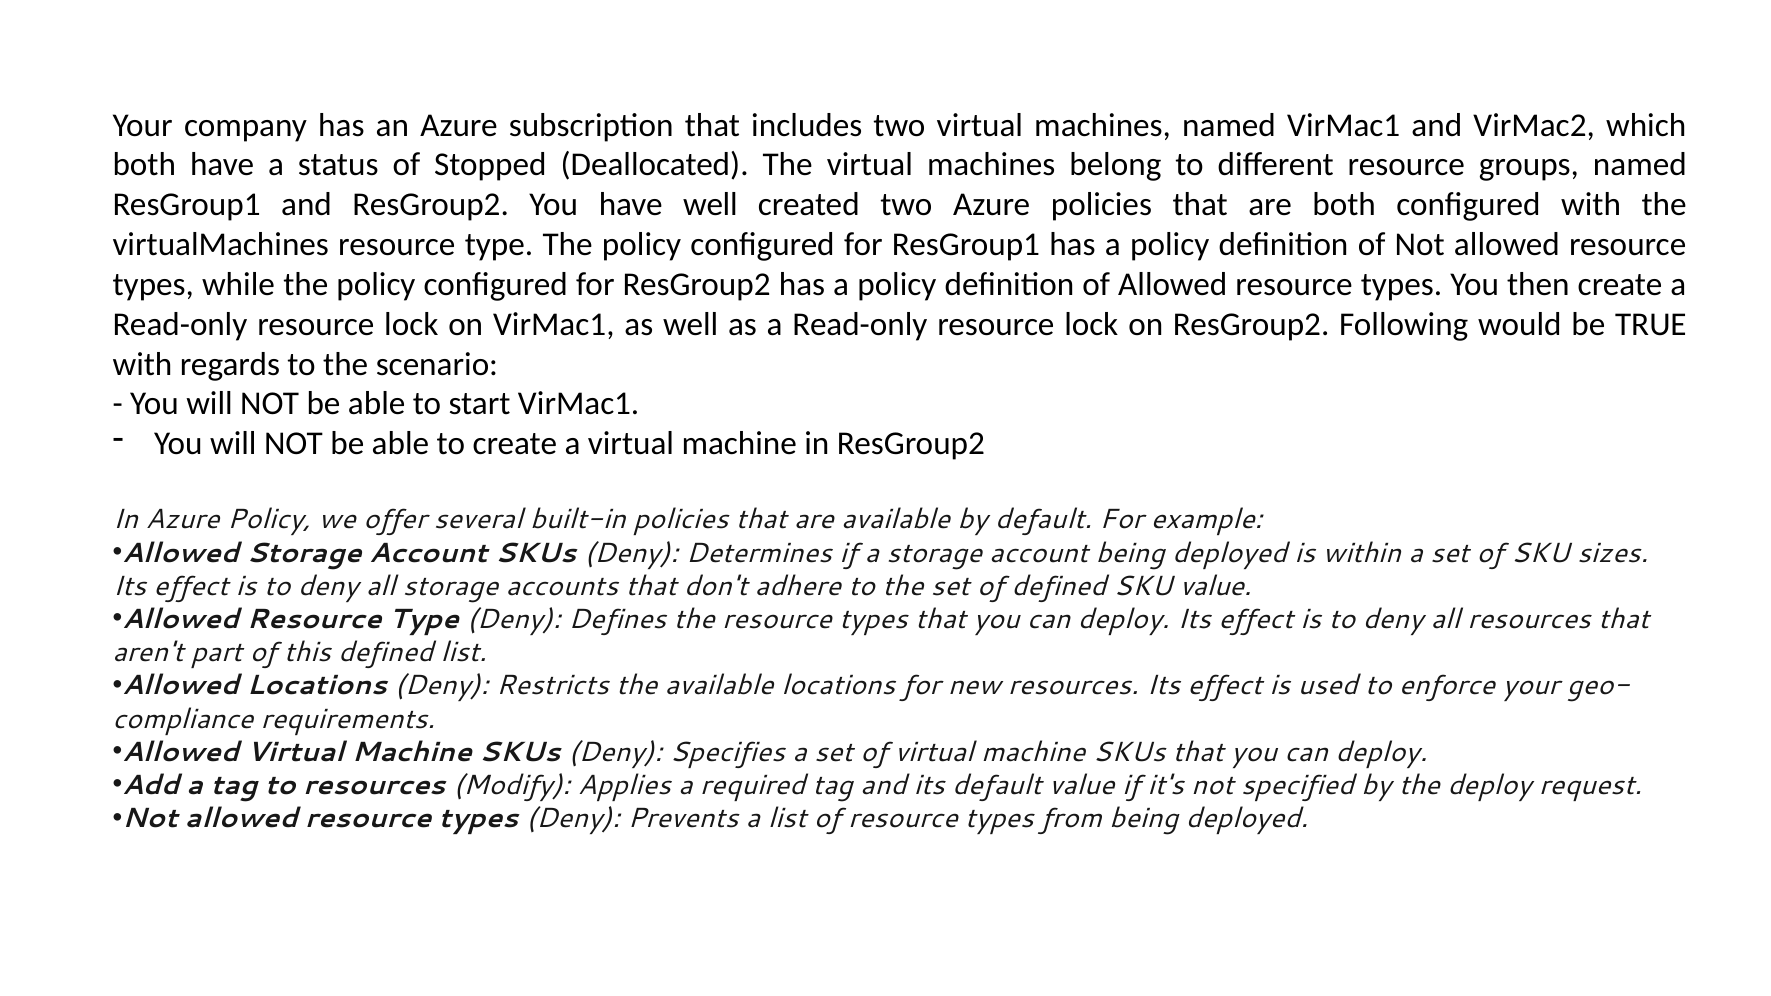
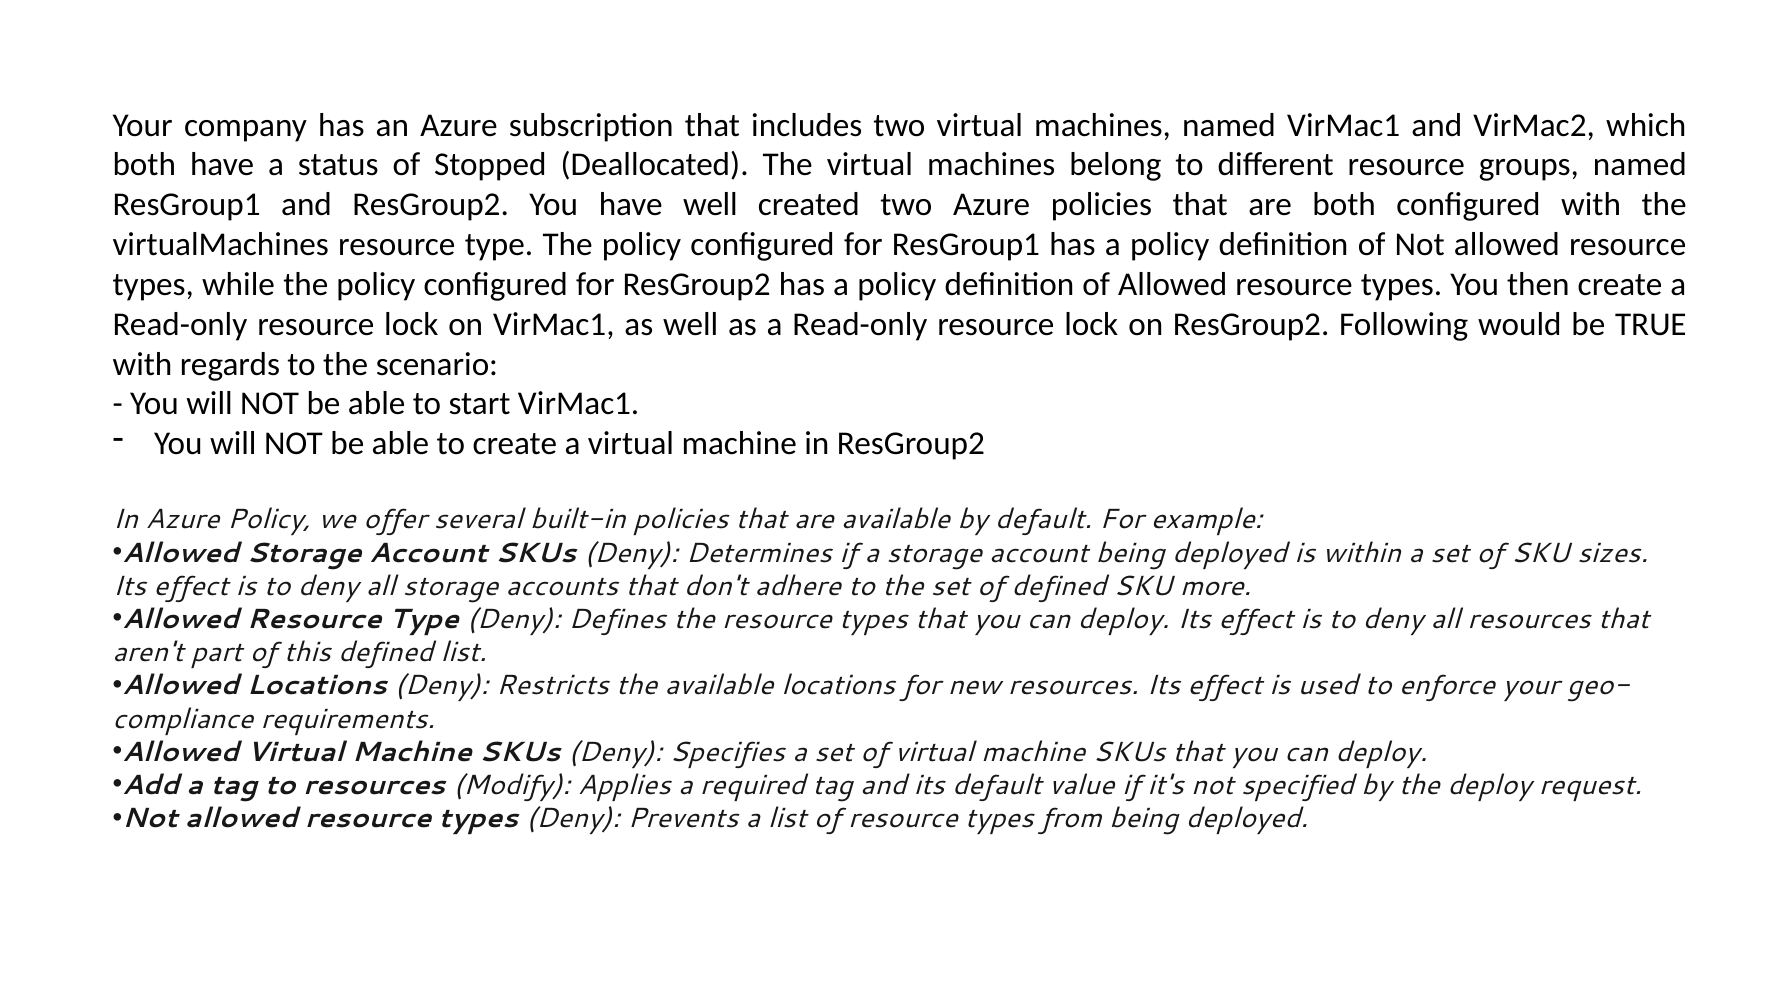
SKU value: value -> more (1216, 586)
